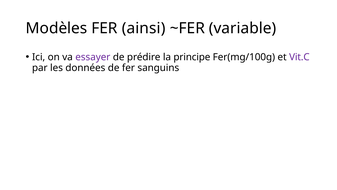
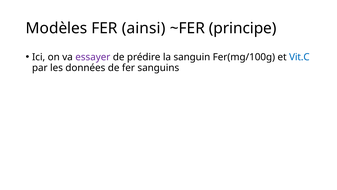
variable: variable -> principe (243, 28)
principe: principe -> sanguin (192, 57)
Vit.C colour: purple -> blue (299, 57)
